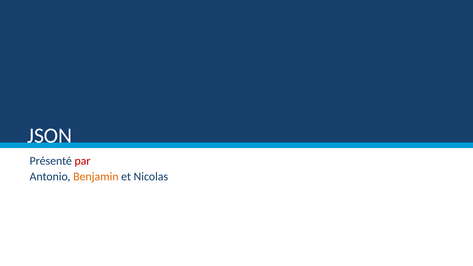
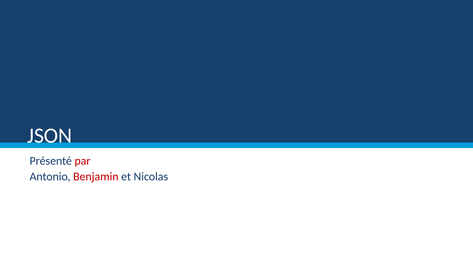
Benjamin colour: orange -> red (96, 177)
